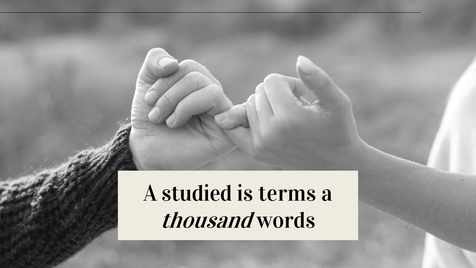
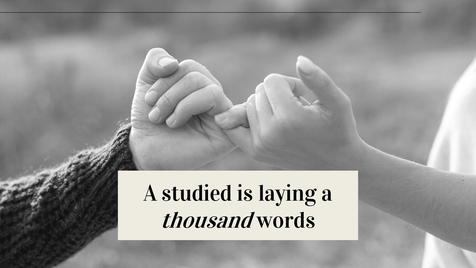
terms: terms -> laying (288, 193)
